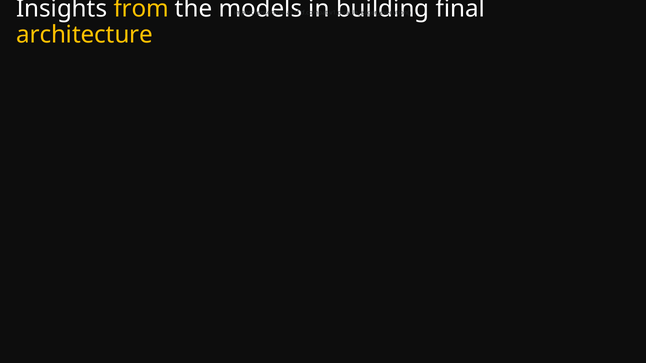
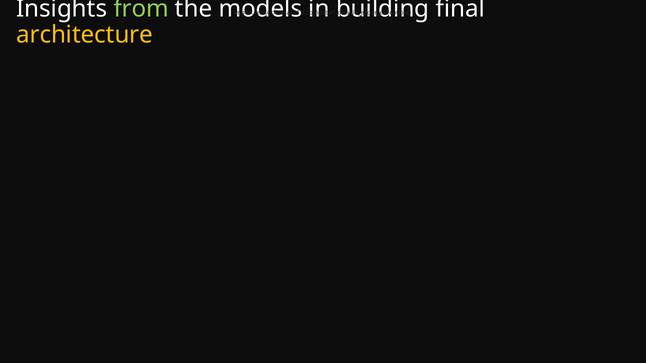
from colour: yellow -> light green (141, 9)
